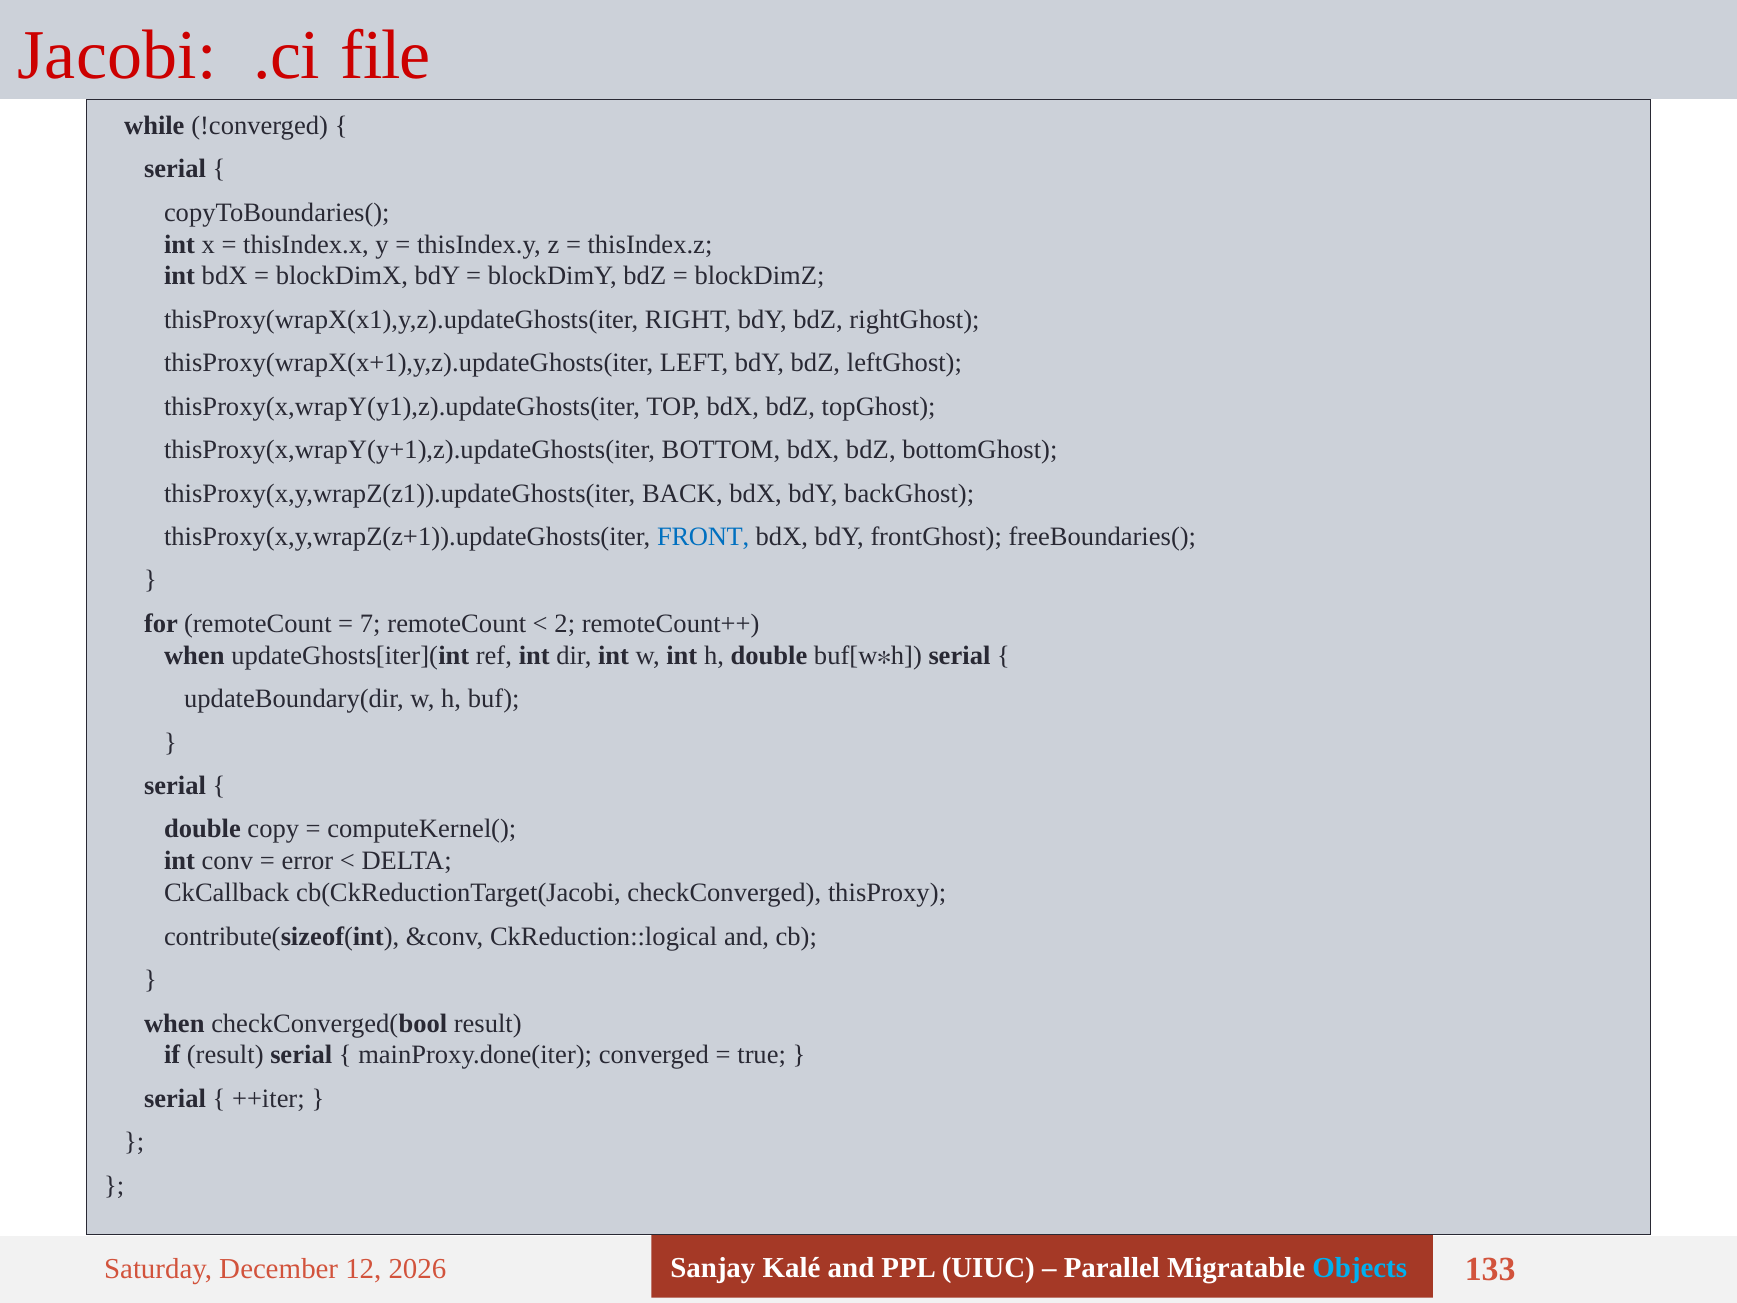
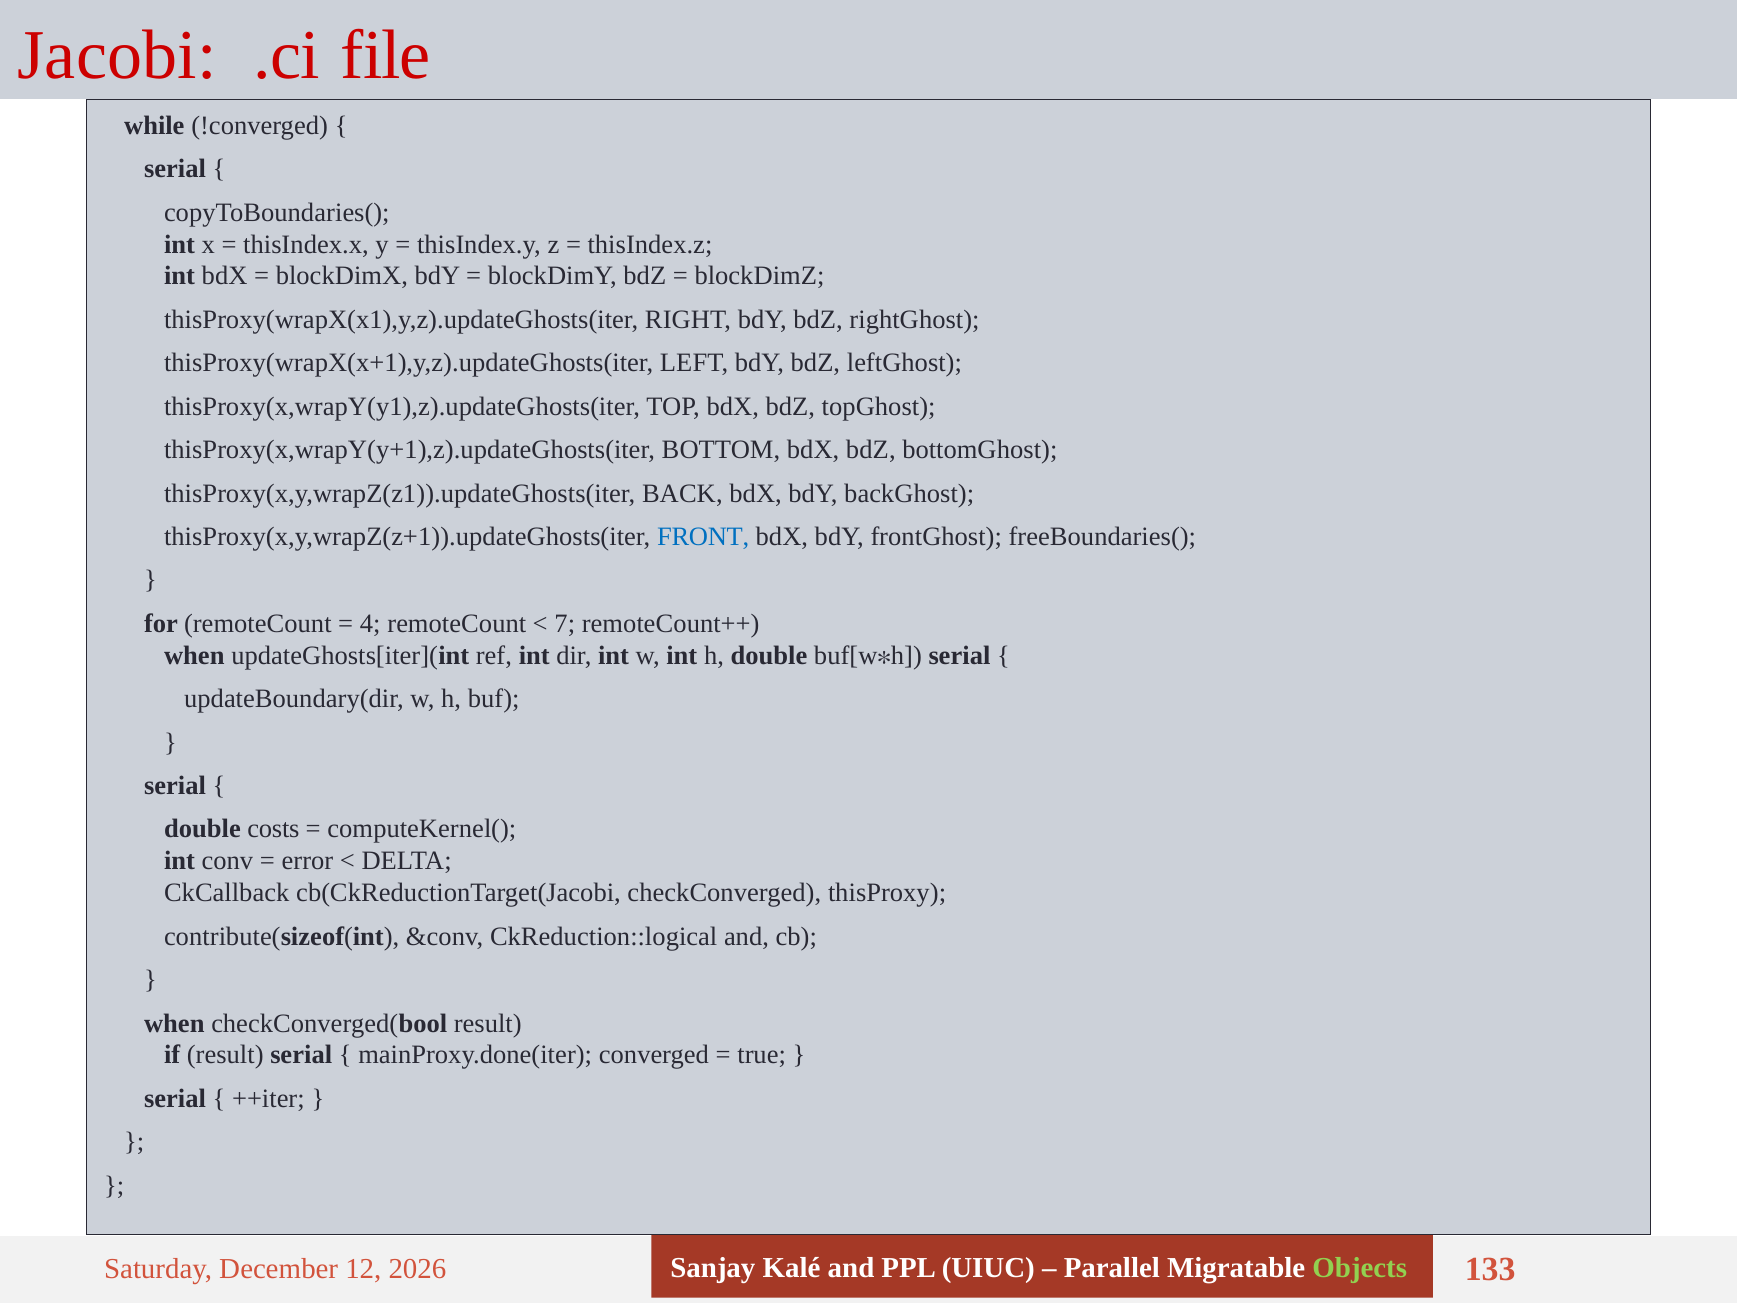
7: 7 -> 4 (370, 623)
2: 2 -> 7 (565, 623)
copy: copy -> costs (273, 829)
Objects colour: light blue -> light green (1360, 1268)
